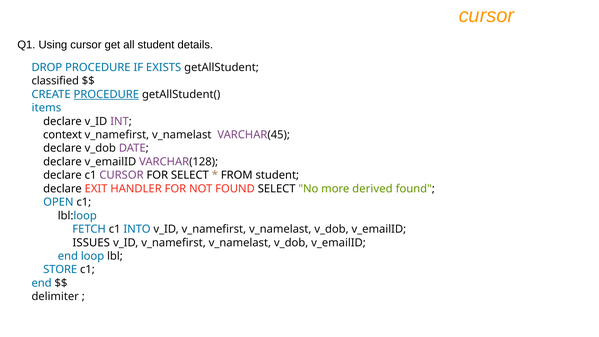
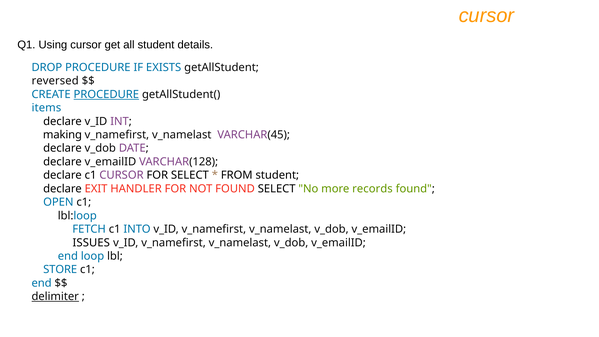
classified: classified -> reversed (55, 81)
context: context -> making (62, 135)
derived: derived -> records (372, 189)
delimiter underline: none -> present (55, 296)
